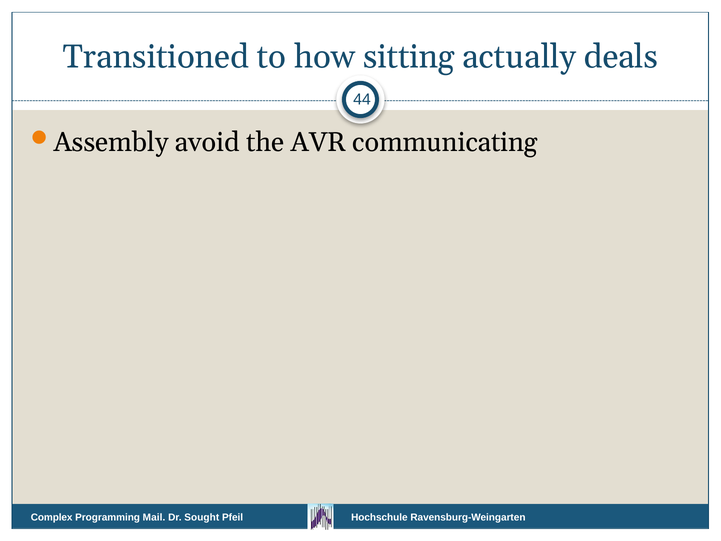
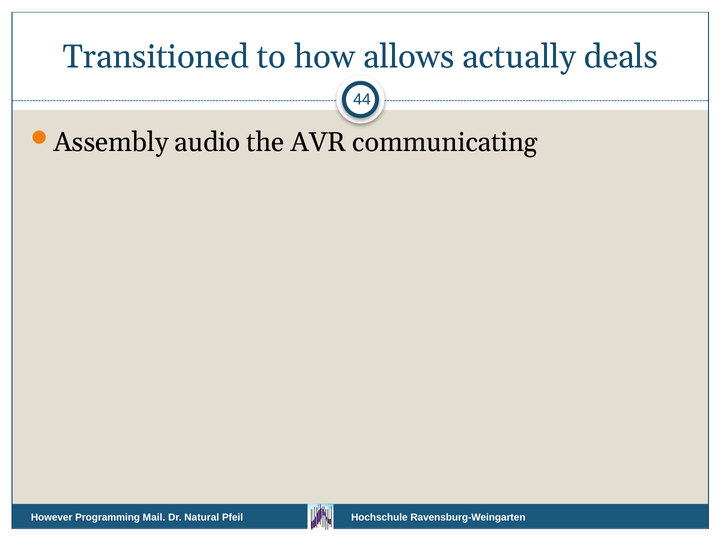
sitting: sitting -> allows (409, 57)
avoid: avoid -> audio (207, 142)
Complex: Complex -> However (52, 517)
Sought: Sought -> Natural (202, 517)
